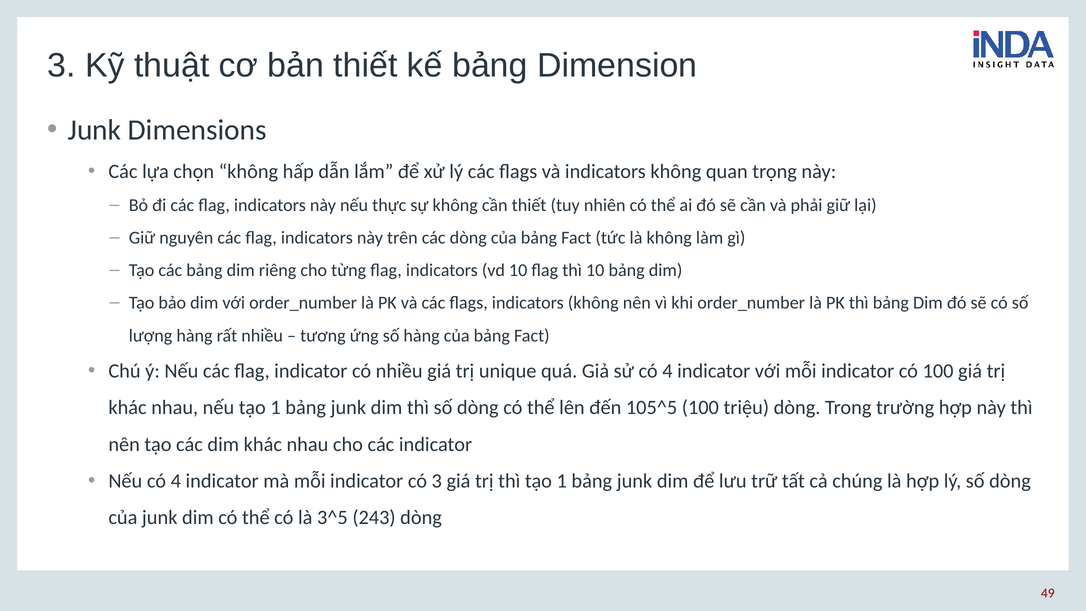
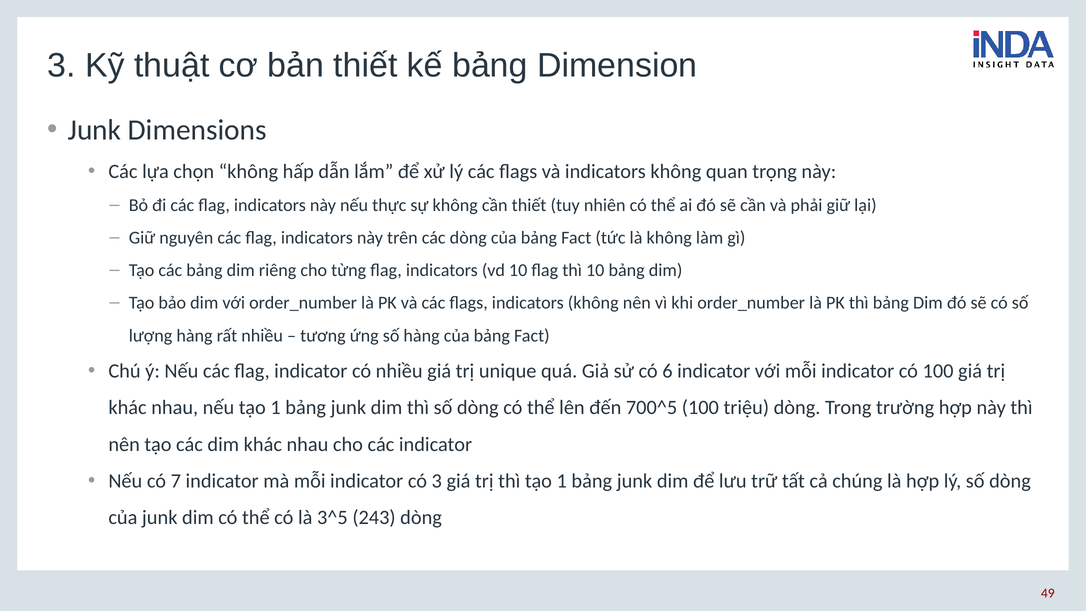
sử có 4: 4 -> 6 (667, 371)
105^5: 105^5 -> 700^5 (652, 408)
Nếu có 4: 4 -> 7 (176, 481)
